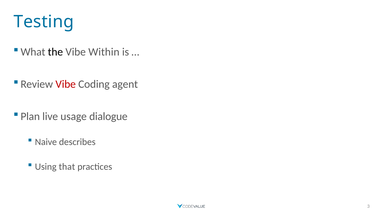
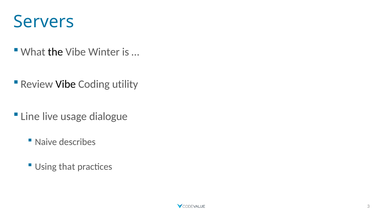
Testing: Testing -> Servers (44, 22)
Within: Within -> Winter (104, 52)
Vibe colour: red -> black (66, 84)
agent: agent -> utility (125, 84)
Plan: Plan -> Line (30, 116)
